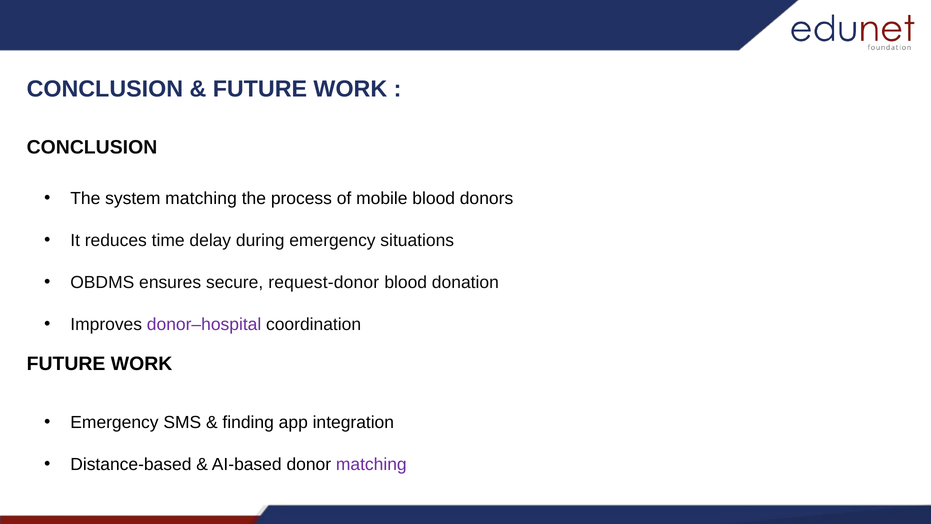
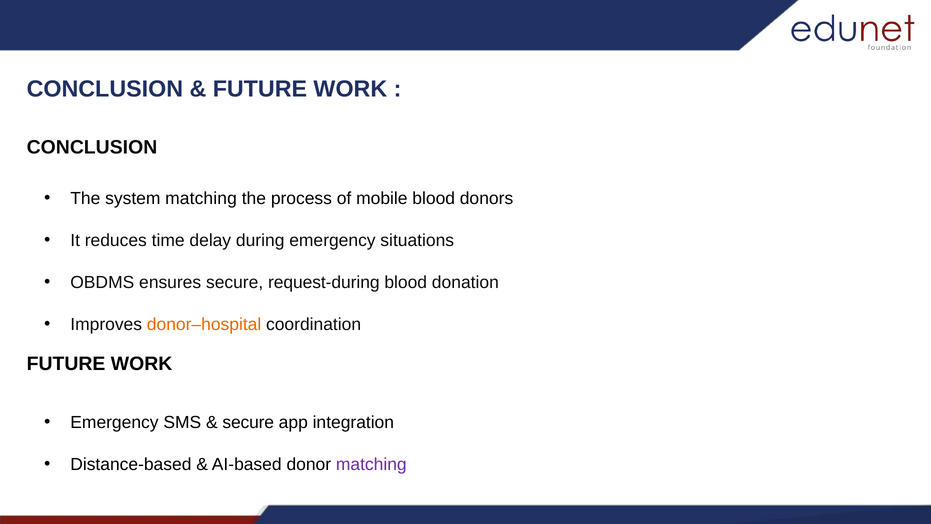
request-donor: request-donor -> request-during (324, 282)
donor–hospital colour: purple -> orange (204, 324)
finding: finding -> secure (248, 422)
